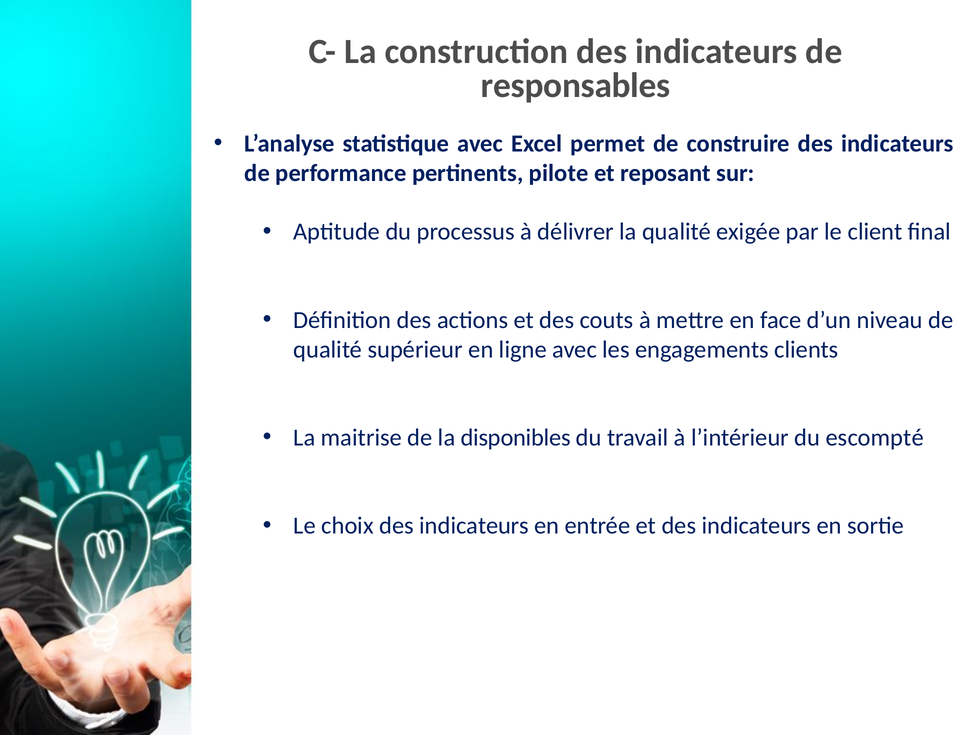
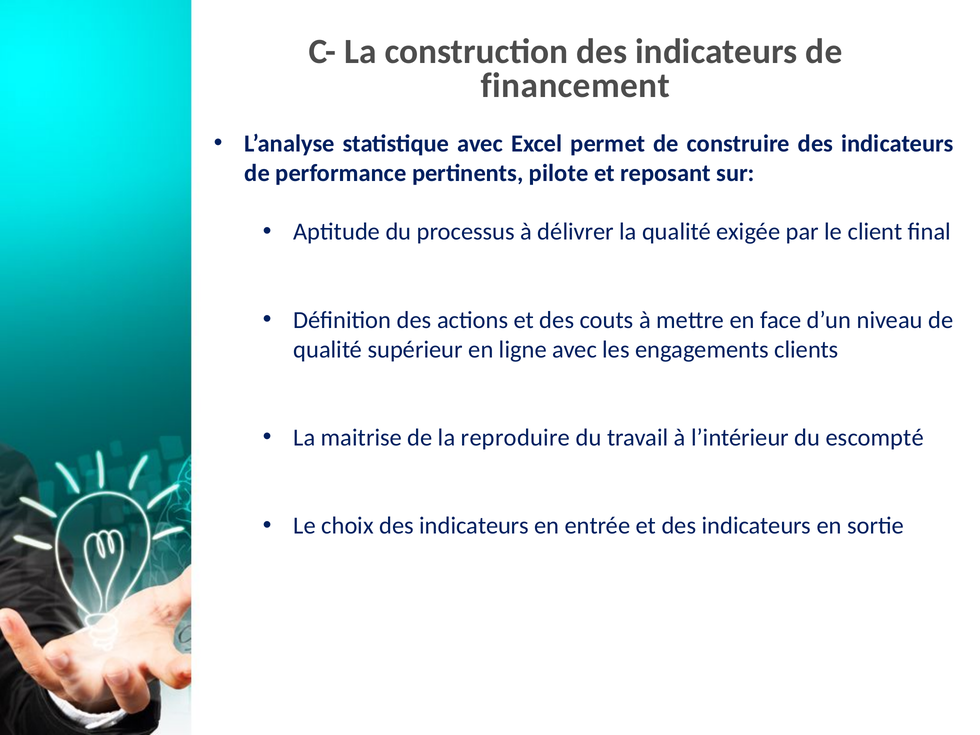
responsables: responsables -> financement (575, 86)
disponibles: disponibles -> reproduire (515, 438)
